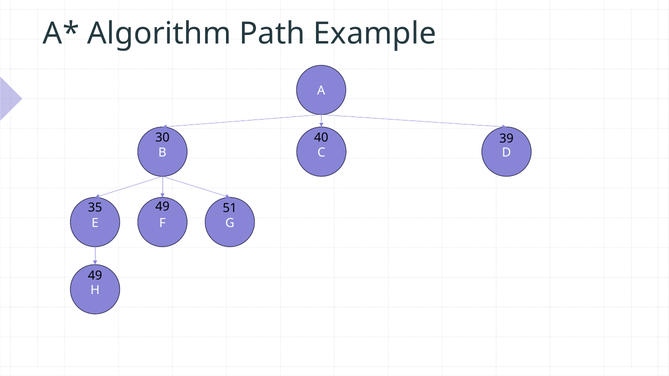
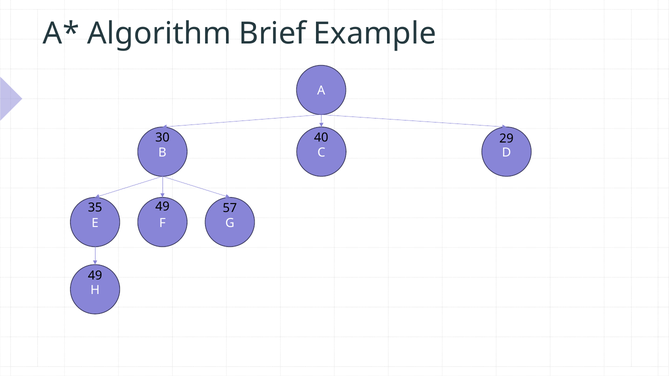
Path: Path -> Brief (272, 34)
39: 39 -> 29 (507, 139)
51: 51 -> 57 (230, 208)
